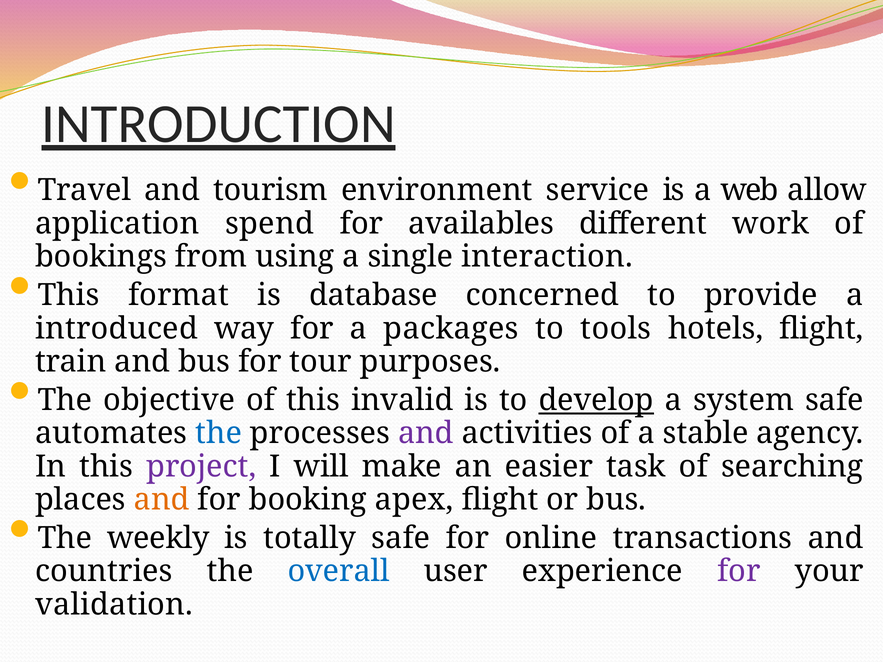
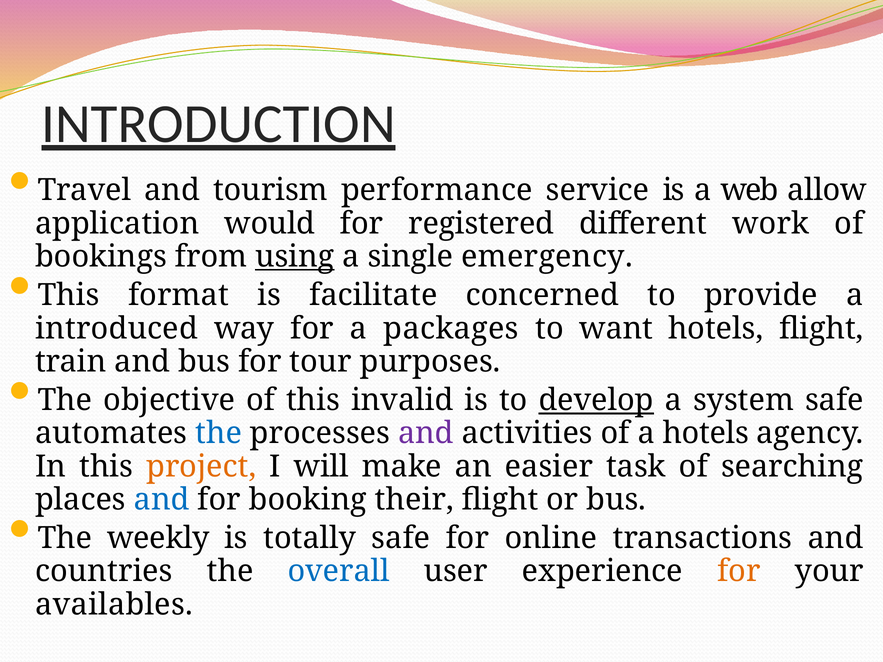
environment: environment -> performance (437, 190)
spend: spend -> would (270, 224)
availables: availables -> registered (481, 224)
using underline: none -> present (295, 257)
interaction: interaction -> emergency (547, 257)
database: database -> facilitate (373, 295)
tools: tools -> want (616, 329)
a stable: stable -> hotels (706, 434)
project colour: purple -> orange (201, 467)
and colour: orange -> blue (162, 500)
apex: apex -> their (414, 500)
for colour: purple -> orange (739, 572)
validation: validation -> availables (114, 605)
